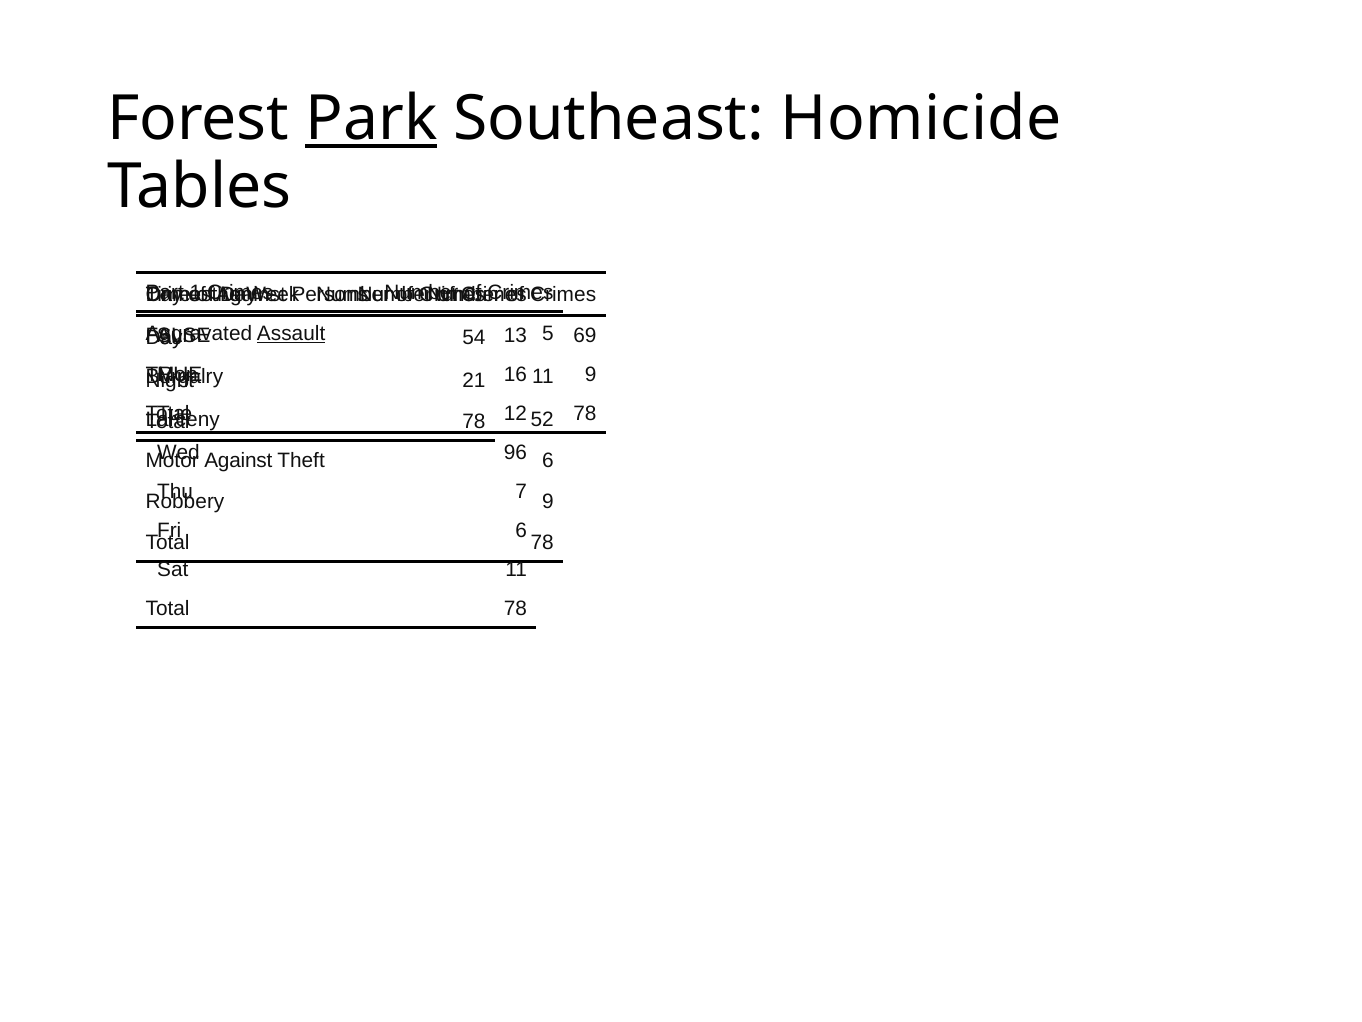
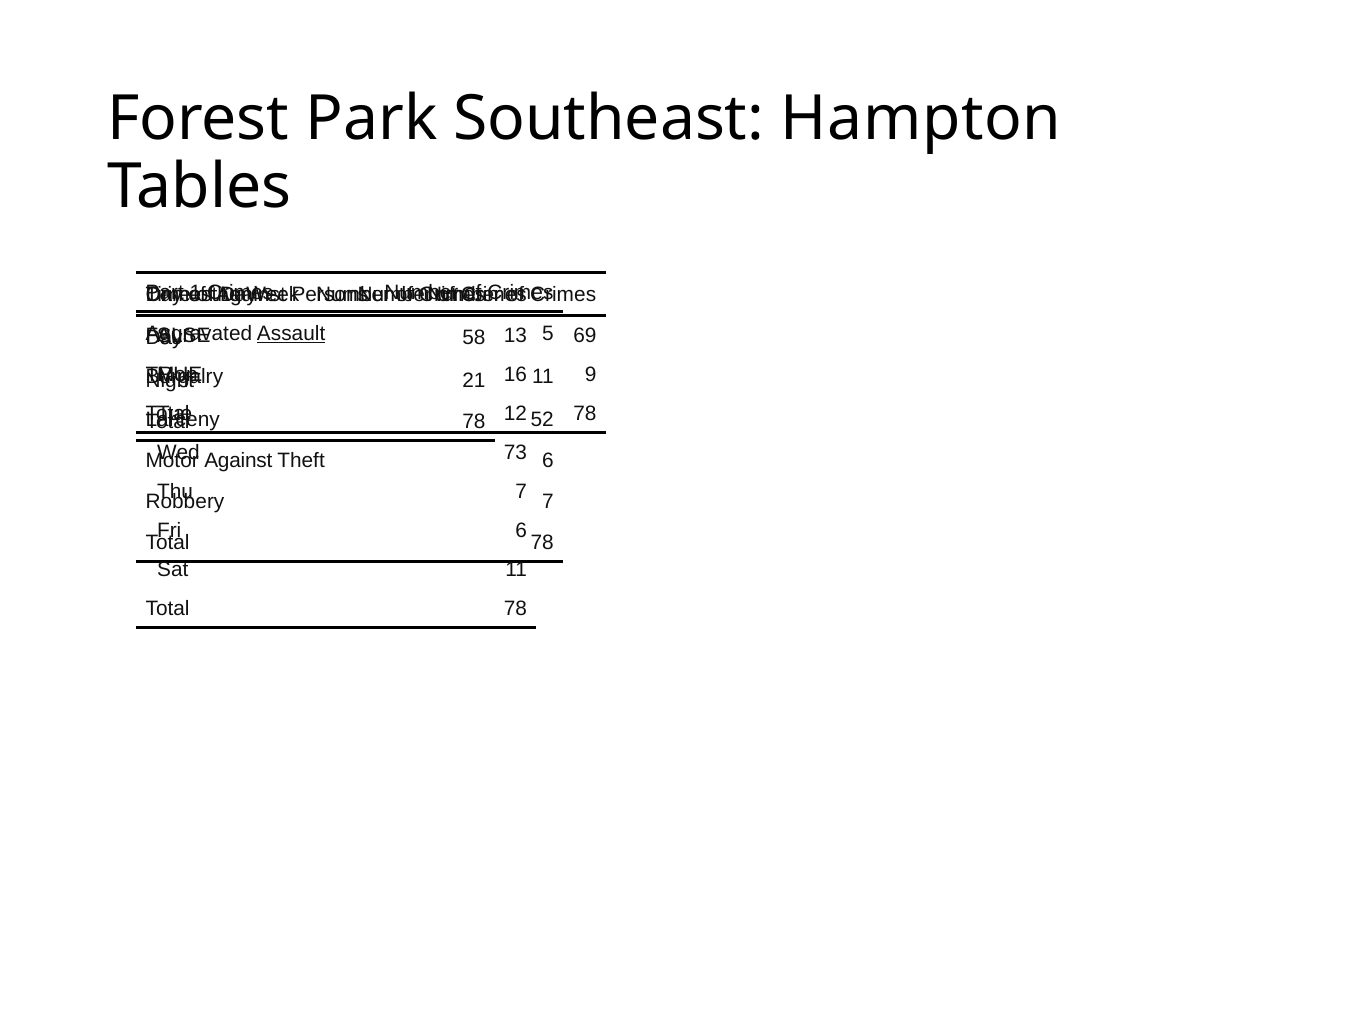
Park underline: present -> none (371, 119)
Homicide: Homicide -> Hampton (921, 119)
54: 54 -> 58 (474, 337)
96: 96 -> 73 (515, 452)
9: 9 -> 7 (548, 501)
